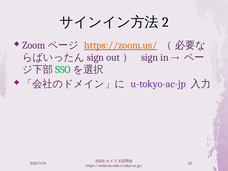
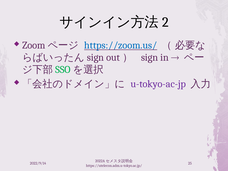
https://zoom.us/ colour: orange -> blue (121, 45)
